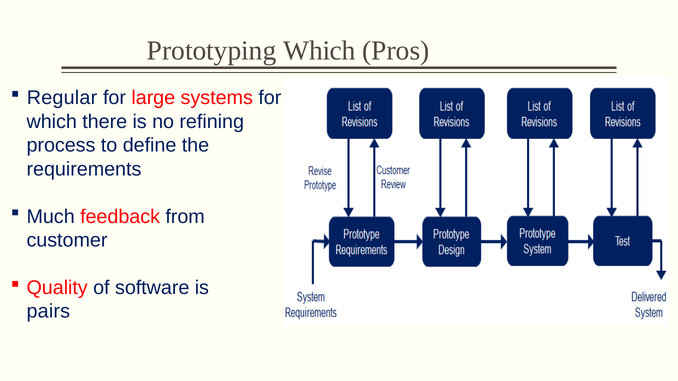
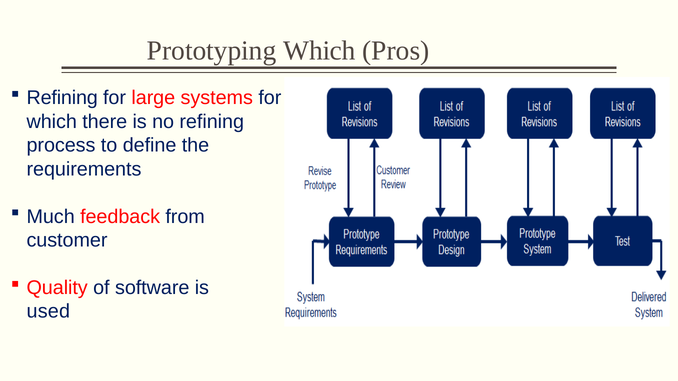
Regular: Regular -> Refining (62, 98)
pairs: pairs -> used (48, 312)
